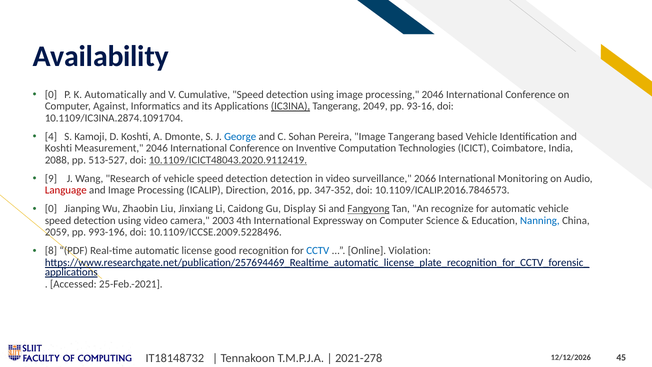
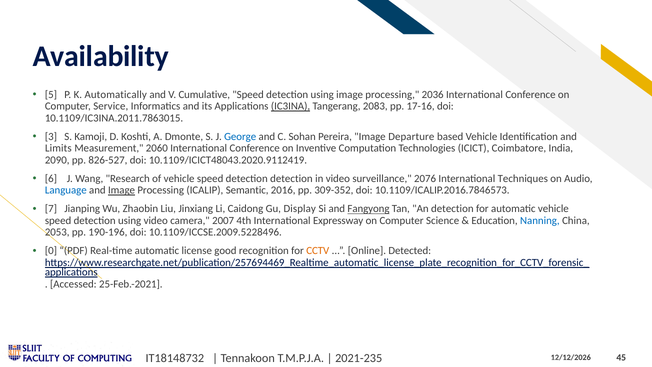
0: 0 -> 5 (51, 95)
processing 2046: 2046 -> 2036 (433, 95)
Against: Against -> Service (111, 106)
2049: 2049 -> 2083 (375, 106)
93-16: 93-16 -> 17-16 (421, 106)
10.1109/IC3INA.2874.1091704: 10.1109/IC3INA.2874.1091704 -> 10.1109/IC3INA.2011.7863015 (114, 118)
4: 4 -> 3 (51, 137)
Image Tangerang: Tangerang -> Departure (411, 137)
Koshti: Koshti -> Limits (58, 148)
Measurement 2046: 2046 -> 2060 (157, 148)
2088: 2088 -> 2090 (57, 160)
513-527: 513-527 -> 826-527 (108, 160)
10.1109/ICICT48043.2020.9112419 underline: present -> none (228, 160)
9: 9 -> 6 (51, 179)
2066: 2066 -> 2076 (425, 179)
Monitoring: Monitoring -> Techniques (523, 179)
Language colour: red -> blue (66, 190)
Image underline: none -> present (121, 190)
Direction: Direction -> Semantic (247, 190)
347-352: 347-352 -> 309-352 (334, 190)
0: 0 -> 7 (51, 209)
An recognize: recognize -> detection (452, 209)
2003: 2003 -> 2007 (223, 220)
2059: 2059 -> 2053 (57, 232)
993-196: 993-196 -> 190-196 (108, 232)
8: 8 -> 0 (51, 251)
CCTV colour: blue -> orange (318, 251)
Violation: Violation -> Detected (410, 251)
2021-278: 2021-278 -> 2021-235 (359, 358)
